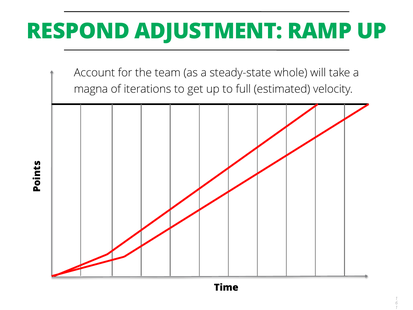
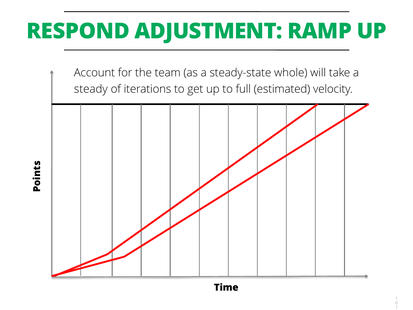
magna: magna -> steady (91, 89)
